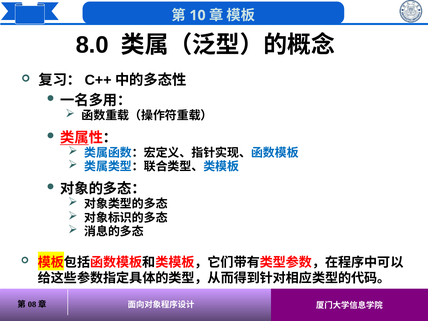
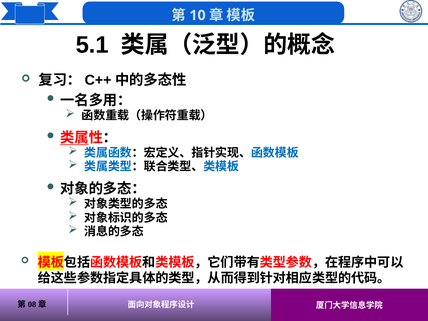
8.0: 8.0 -> 5.1 (92, 45)
